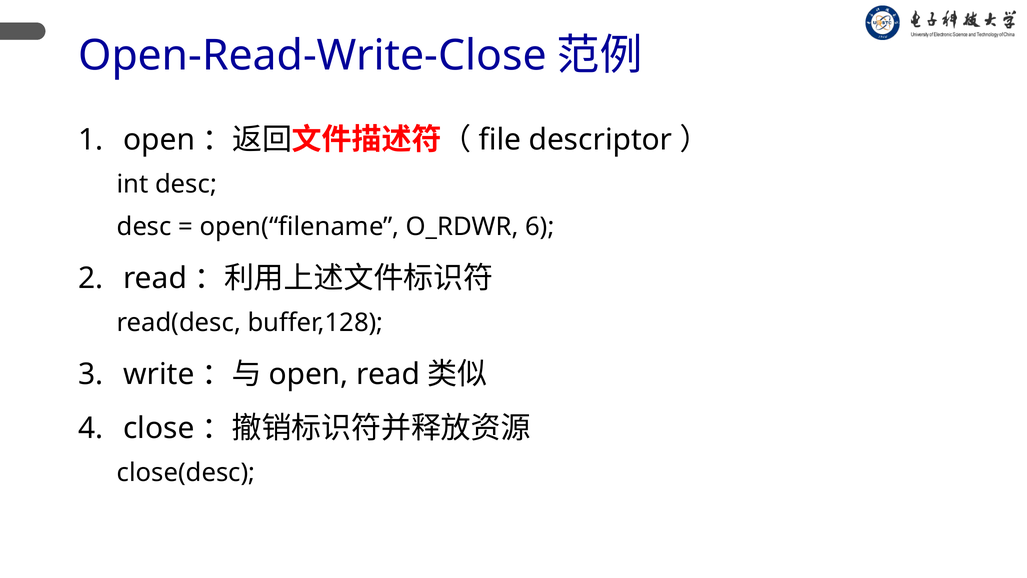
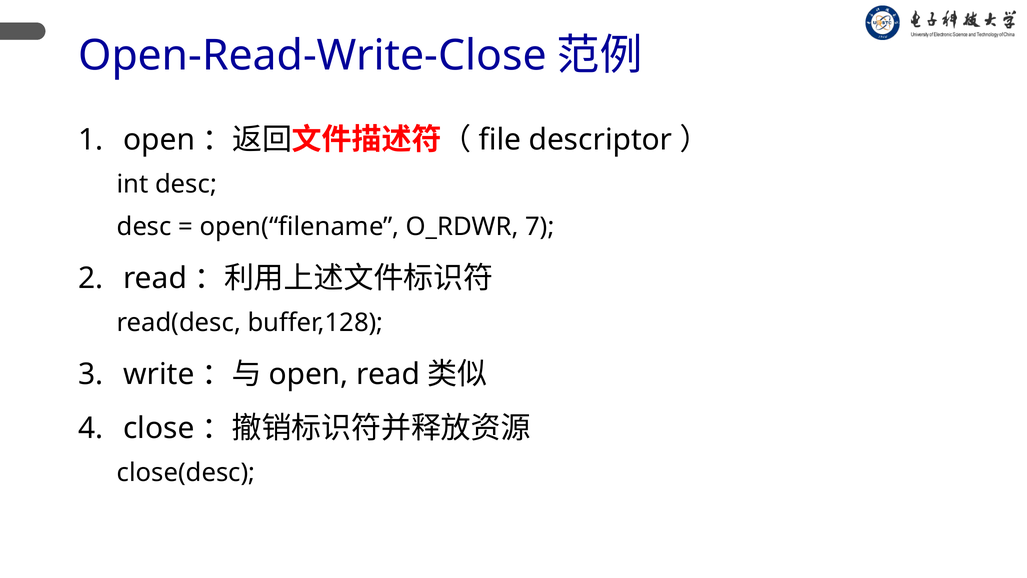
6: 6 -> 7 (540, 226)
